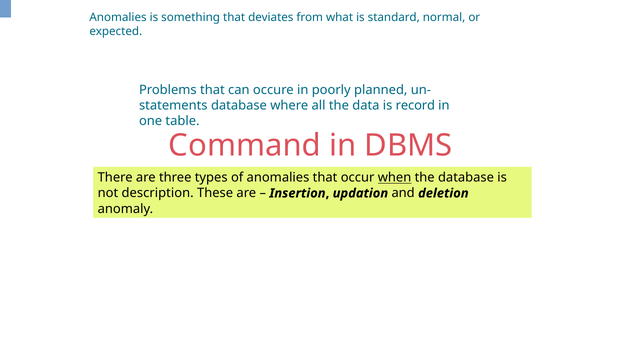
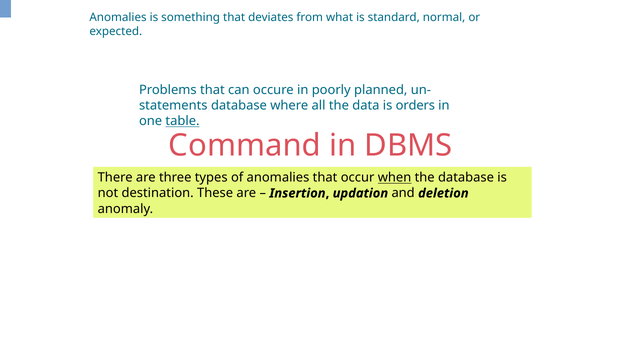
record: record -> orders (415, 106)
table underline: none -> present (183, 121)
description: description -> destination (158, 193)
